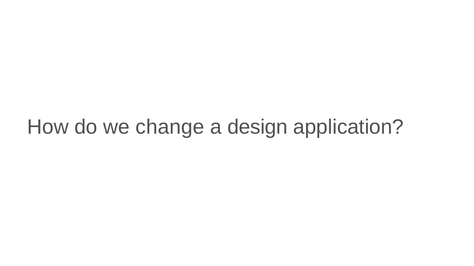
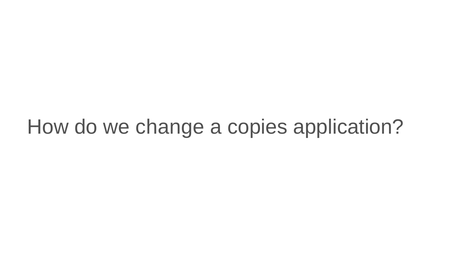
design: design -> copies (258, 127)
